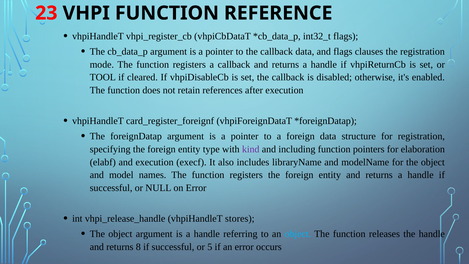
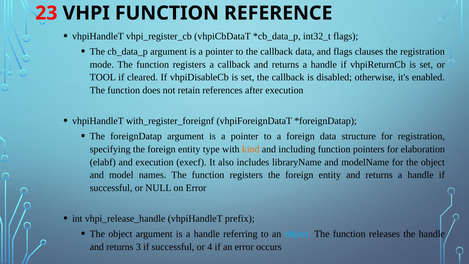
card_register_foreignf: card_register_foreignf -> with_register_foreignf (170, 121)
kind colour: purple -> orange (251, 149)
stores: stores -> prefix (240, 218)
8: 8 -> 3 (138, 247)
5: 5 -> 4 (210, 247)
